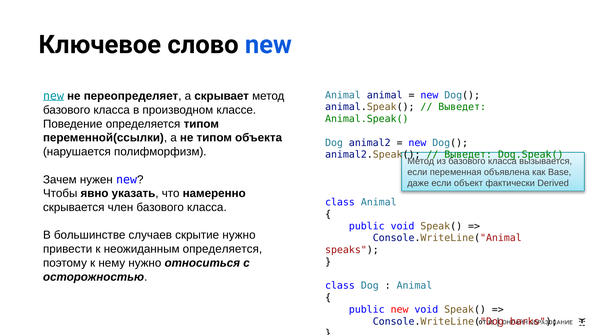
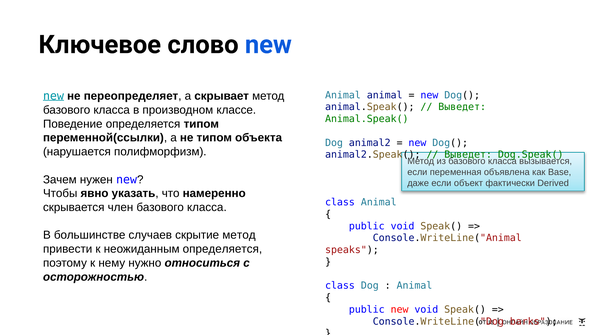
скрытие нужно: нужно -> метод (239, 235)
